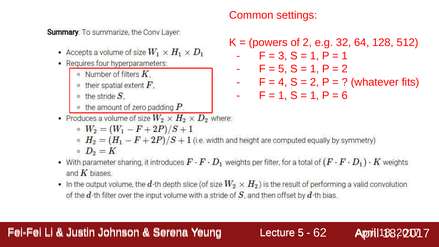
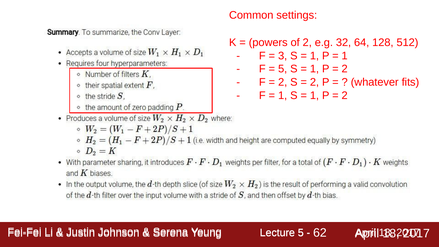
4: 4 -> 2 (283, 82)
6: 6 -> 2 (345, 95)
